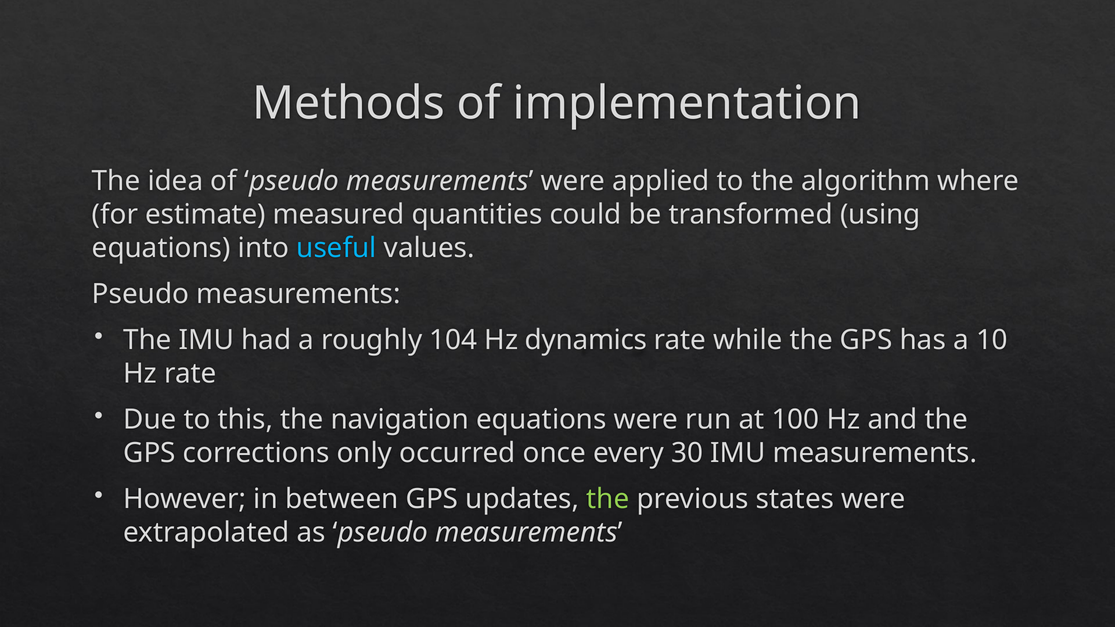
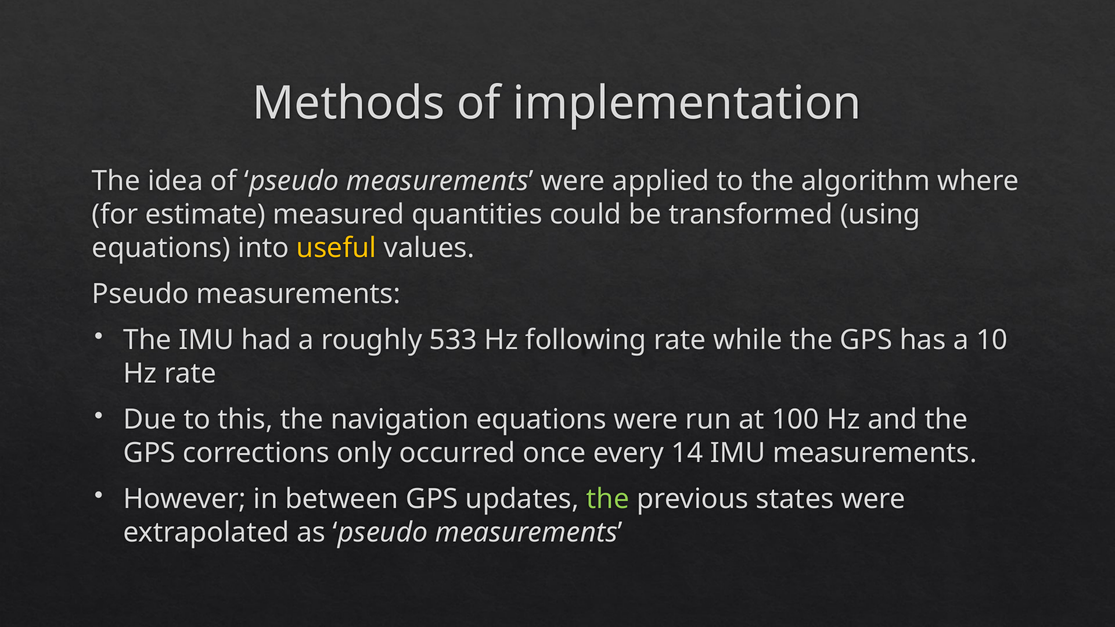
useful colour: light blue -> yellow (337, 248)
104: 104 -> 533 (453, 340)
dynamics: dynamics -> following (586, 340)
30: 30 -> 14 (687, 453)
